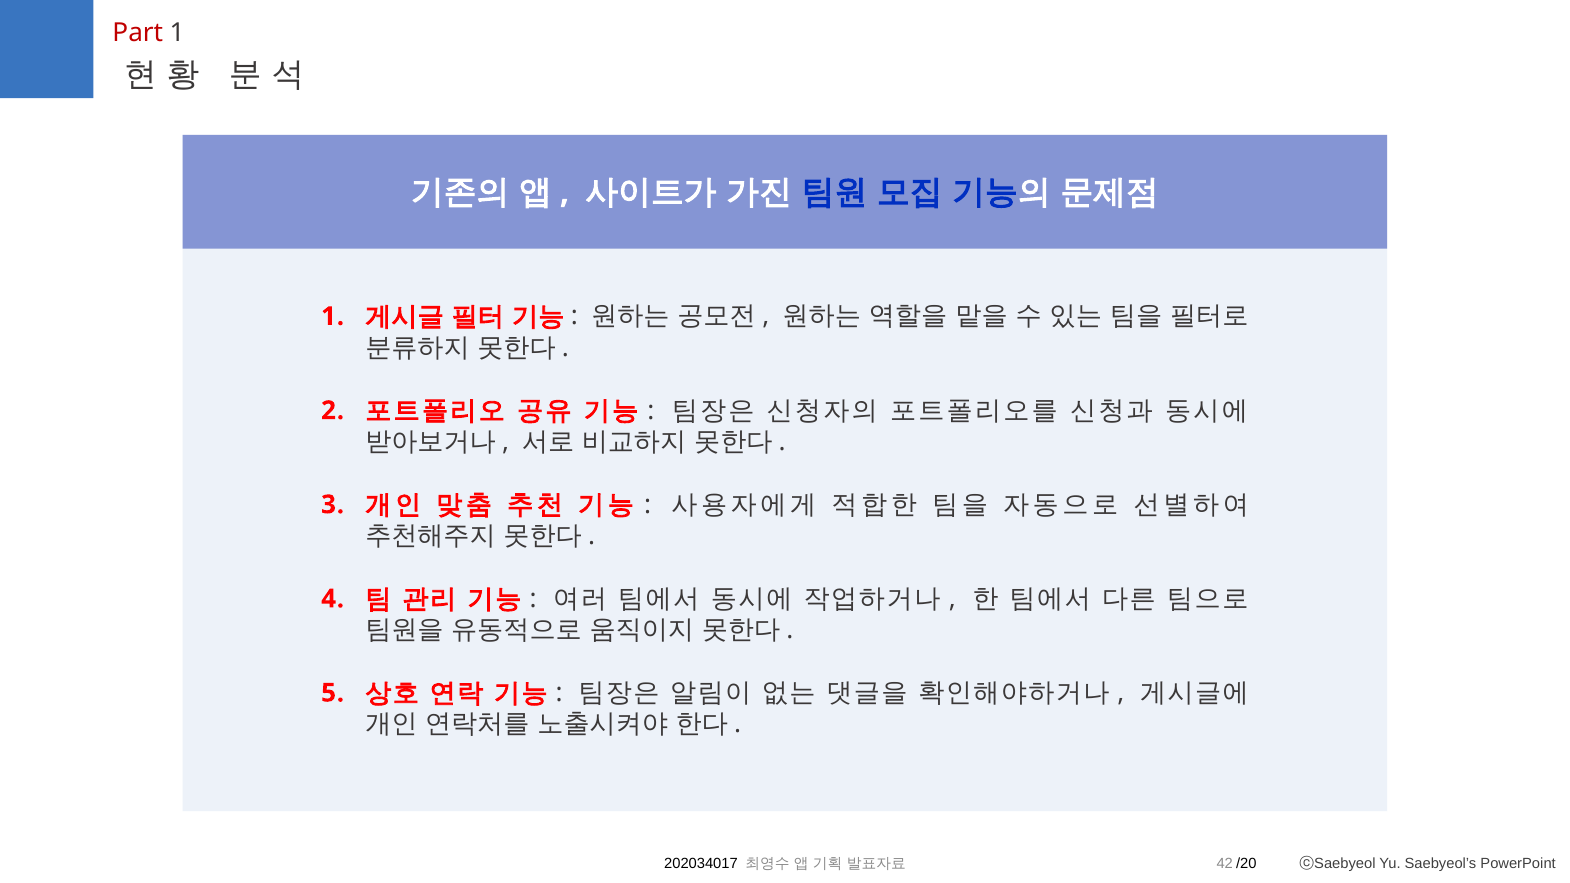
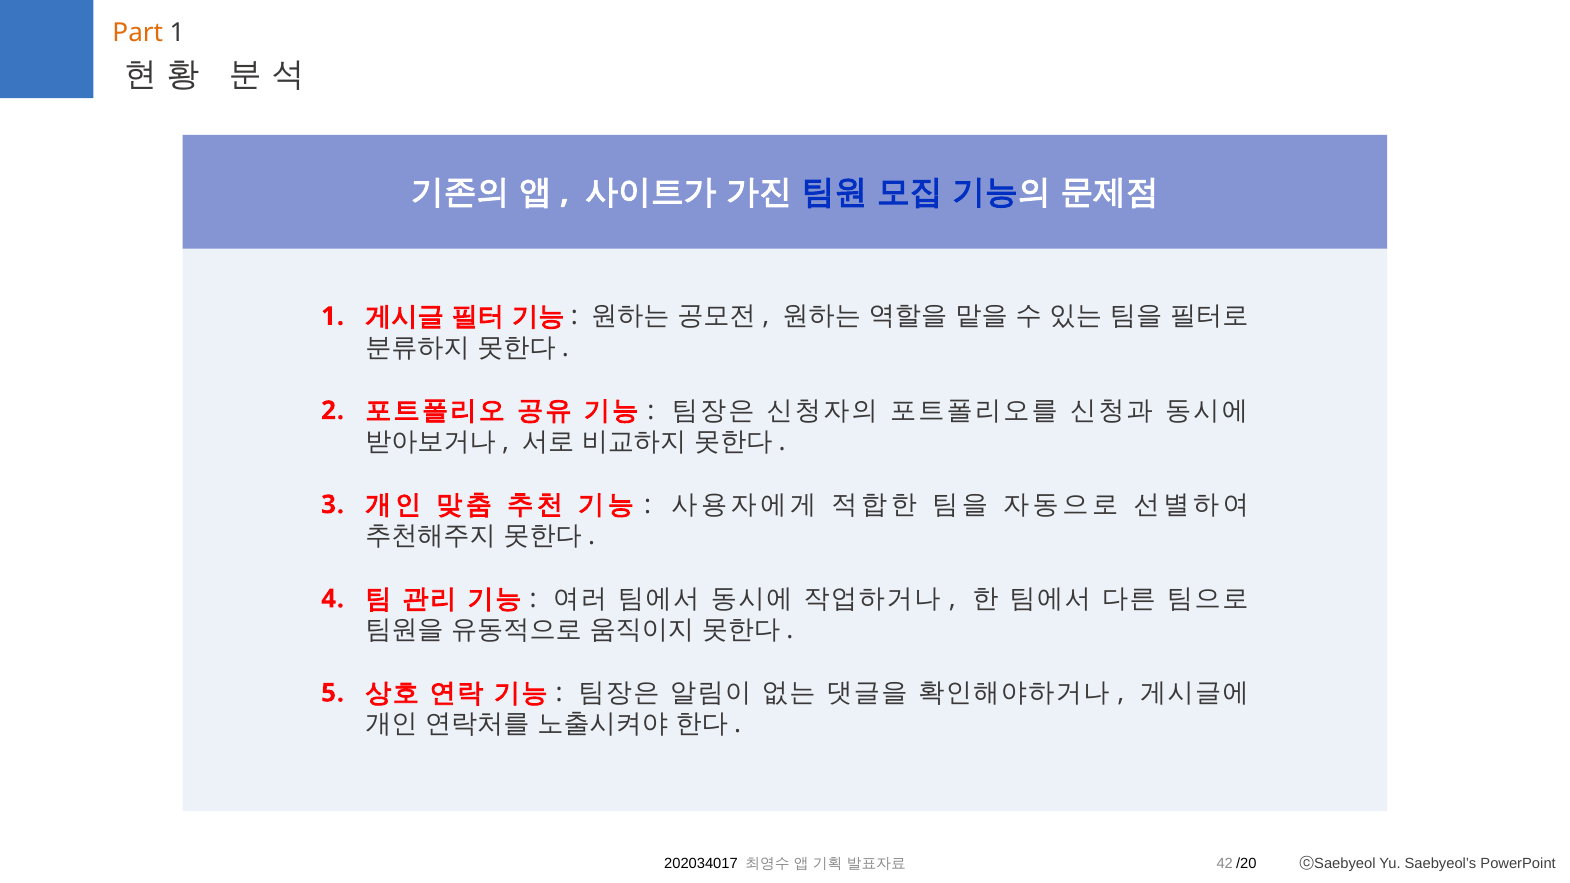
Part colour: red -> orange (138, 33)
